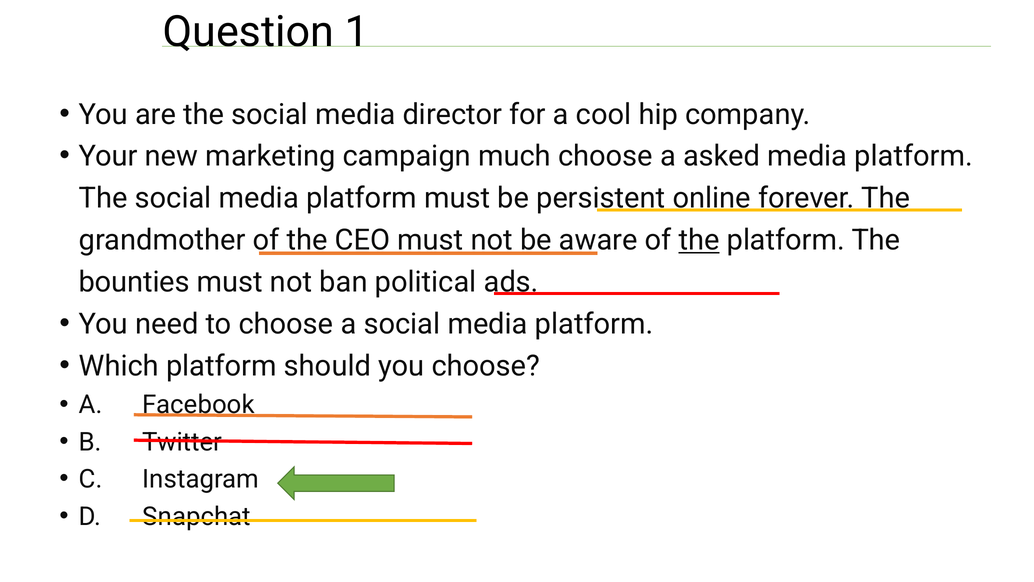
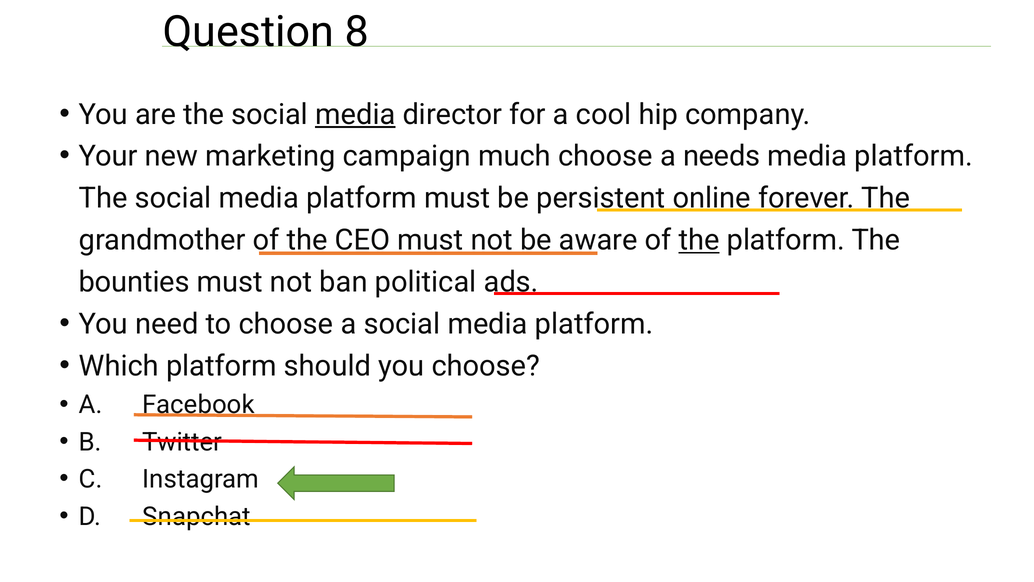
1: 1 -> 8 (357, 32)
media underline: none -> present (355, 114)
asked: asked -> needs (722, 156)
